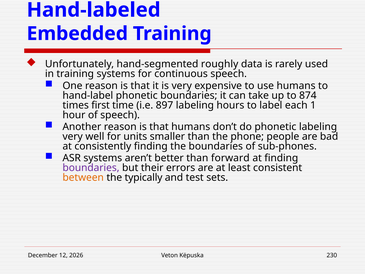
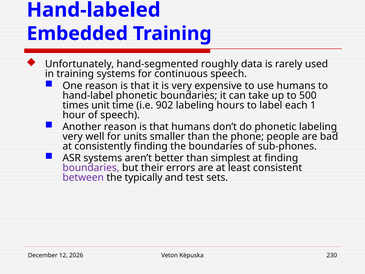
874: 874 -> 500 (308, 95)
first: first -> unit (101, 105)
897: 897 -> 902 (165, 105)
forward: forward -> simplest (230, 158)
between colour: orange -> purple (83, 177)
